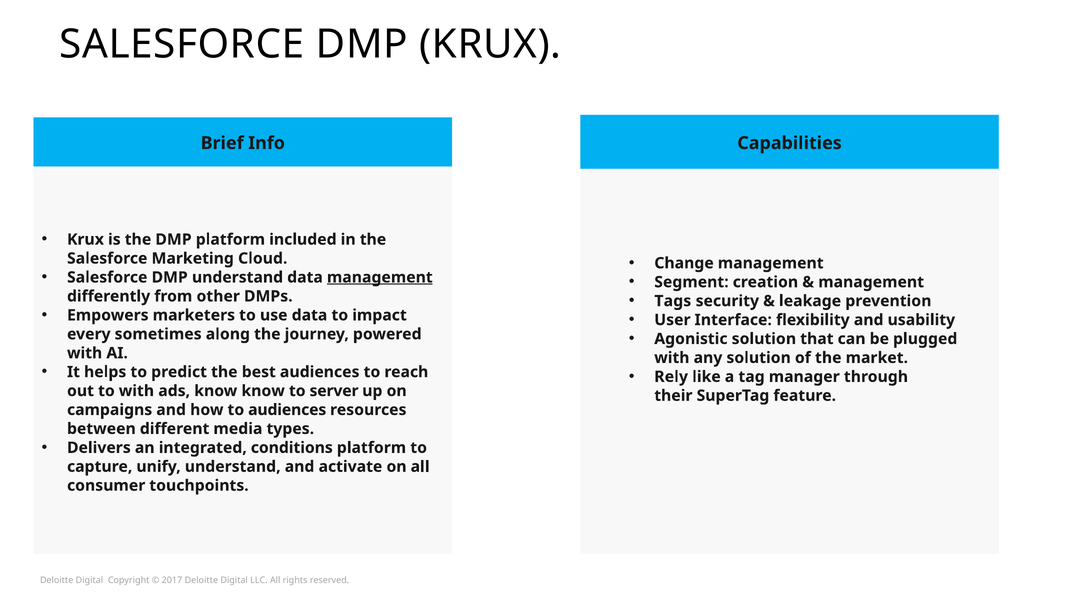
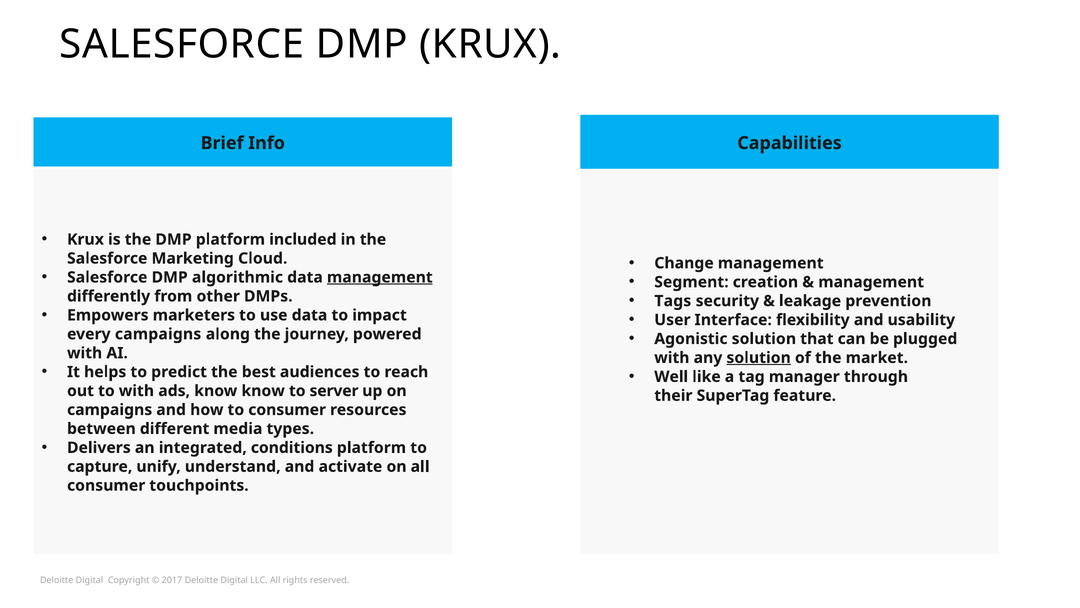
DMP understand: understand -> algorithmic (237, 277)
every sometimes: sometimes -> campaigns (158, 334)
solution underline: none -> present (759, 357)
Rely: Rely -> Well (671, 376)
to audiences: audiences -> consumer (287, 409)
